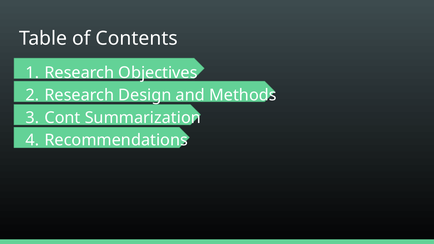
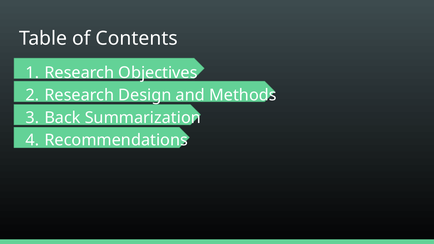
Cont: Cont -> Back (62, 118)
